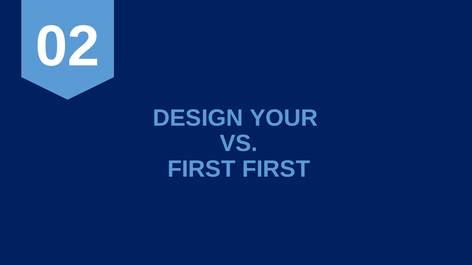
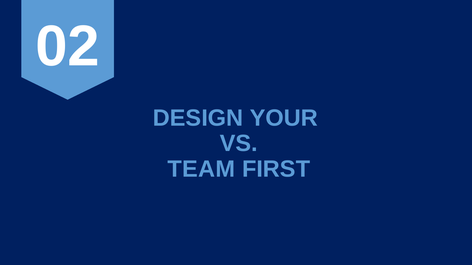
FIRST: FIRST -> TEAM (201, 169)
